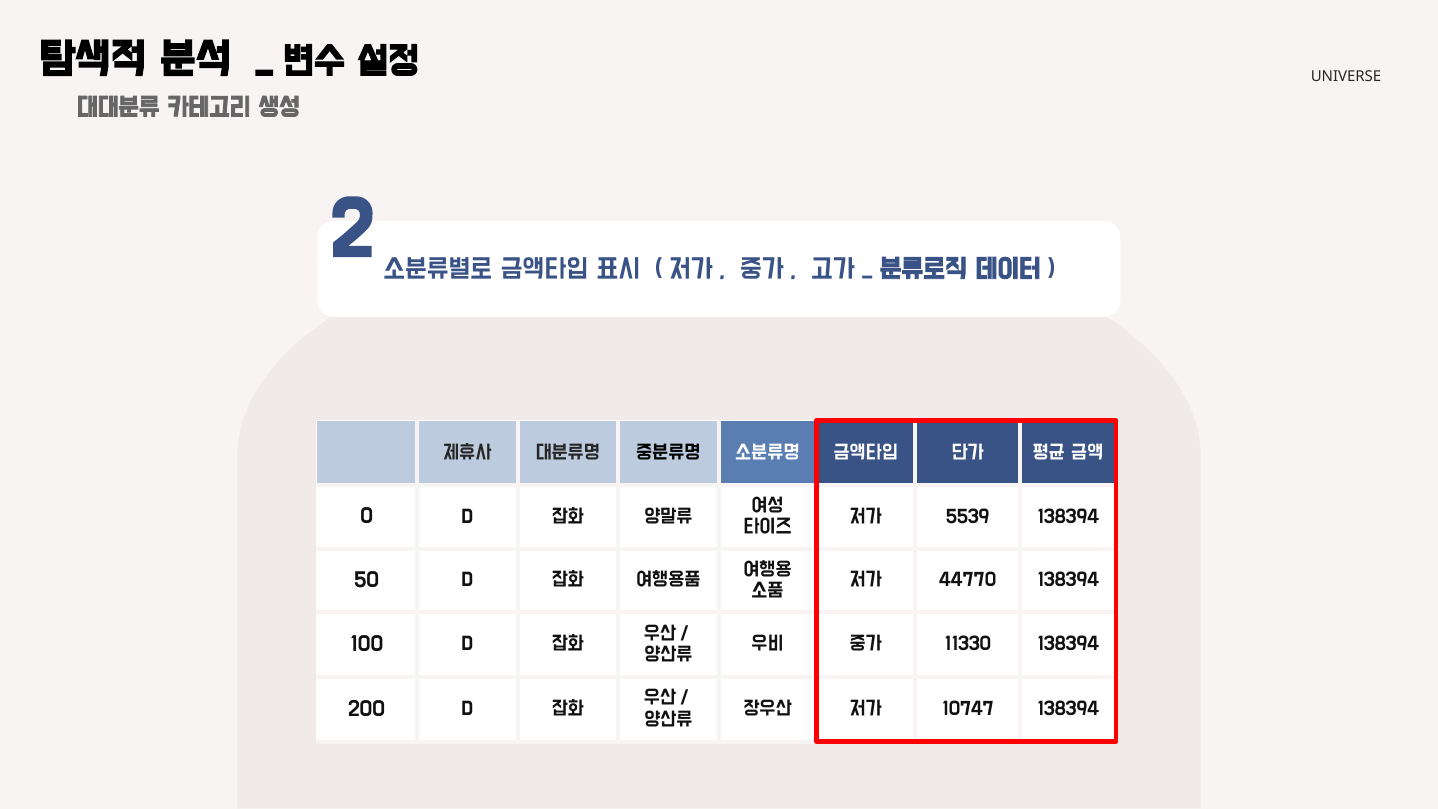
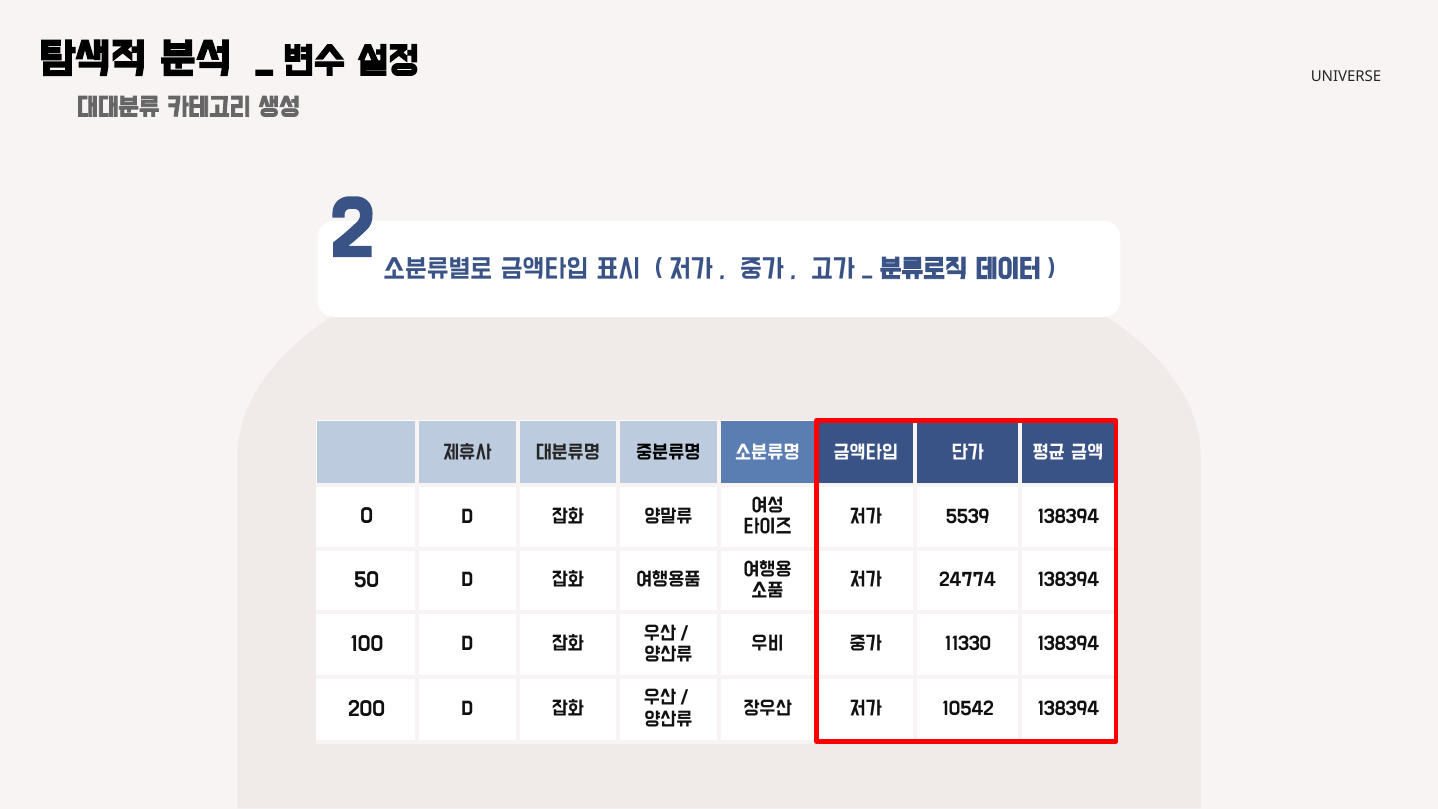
44770: 44770 -> 24774 (968, 579)
10747: 10747 -> 10542 (968, 708)
